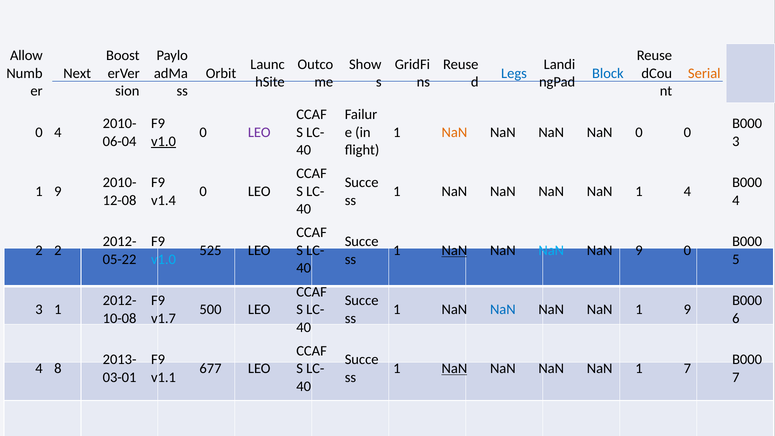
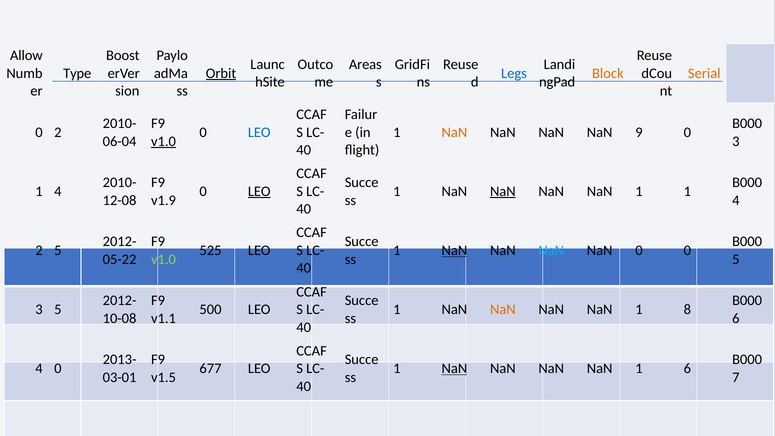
Show: Show -> Areas (365, 64)
Next: Next -> Type (77, 73)
Orbit underline: none -> present (221, 73)
Block colour: blue -> orange (608, 73)
0 4: 4 -> 2 (58, 132)
LEO colour: purple -> blue (259, 132)
NaN 0: 0 -> 9 (639, 132)
9: 9 -> 4 (58, 191)
LEO underline: none -> present (259, 191)
NaN underline: none -> present (503, 191)
1 4: 4 -> 1 (687, 191)
v1.4: v1.4 -> v1.9 (164, 200)
2 2: 2 -> 5 (58, 250)
NaN 9: 9 -> 0 (639, 250)
v1.0 colour: light blue -> light green (164, 259)
1: 1 -> 5 (58, 309)
NaN colour: blue -> orange (503, 309)
NaN 1 9: 9 -> 8 (687, 309)
v1.7: v1.7 -> v1.1 (164, 318)
4 8: 8 -> 0 (58, 368)
1 7: 7 -> 6 (687, 368)
v1.1: v1.1 -> v1.5 (164, 377)
